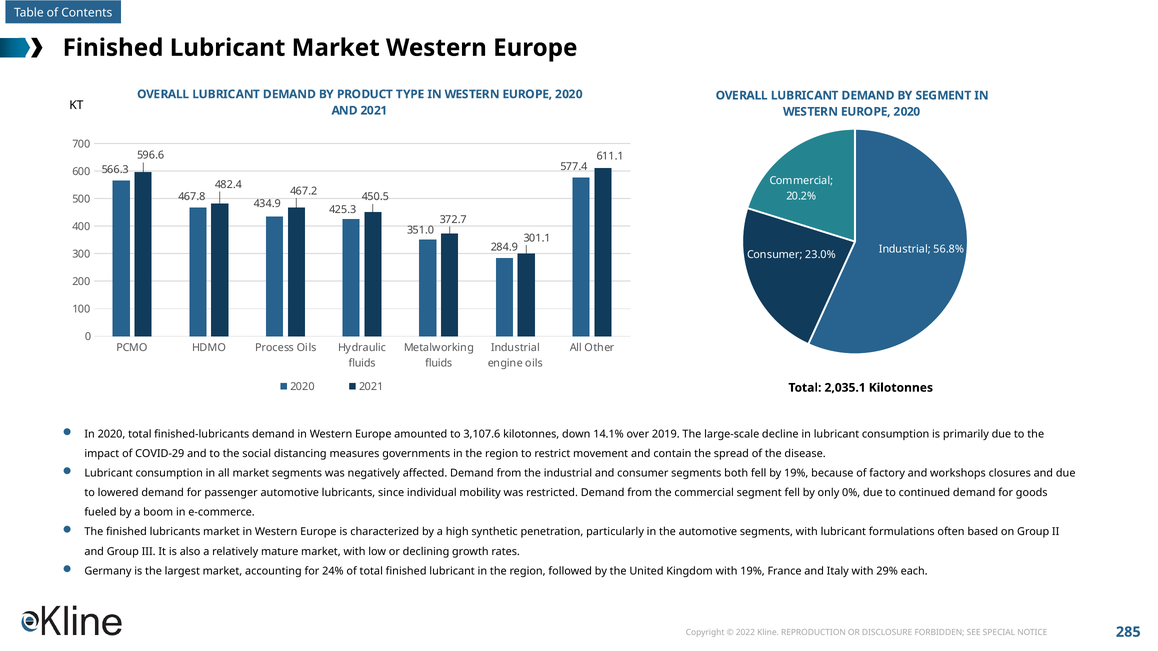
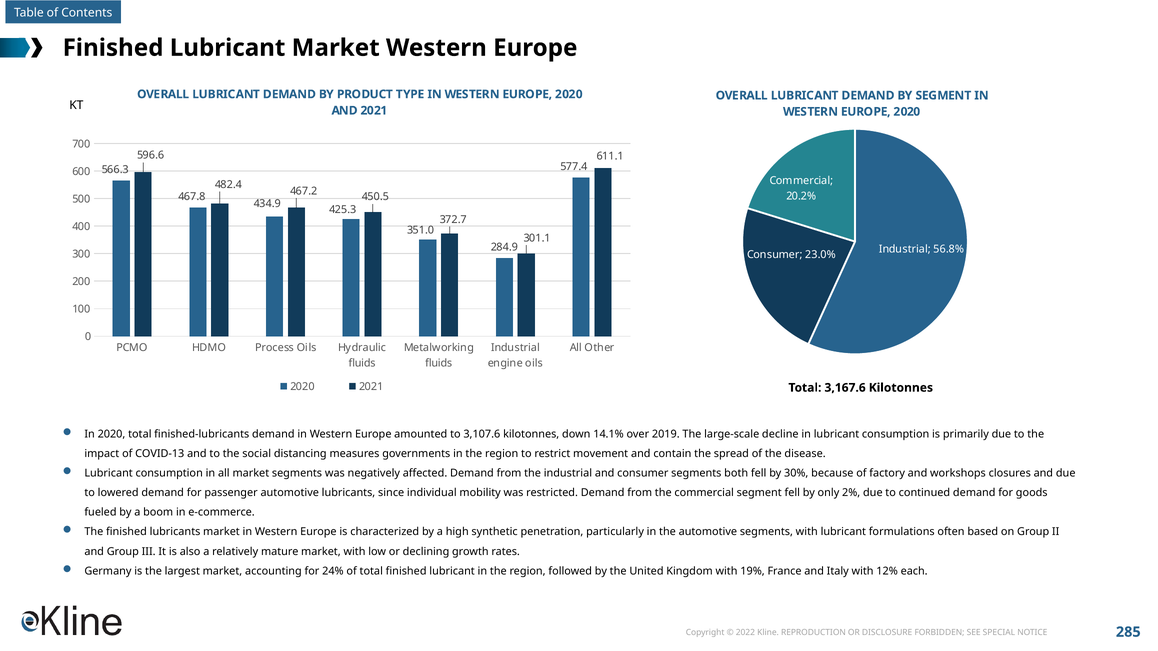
2,035.1: 2,035.1 -> 3,167.6 (845, 388)
COVID-29: COVID-29 -> COVID-13 (160, 454)
by 19%: 19% -> 30% (796, 473)
0%: 0% -> 2% (851, 493)
29%: 29% -> 12% (887, 571)
